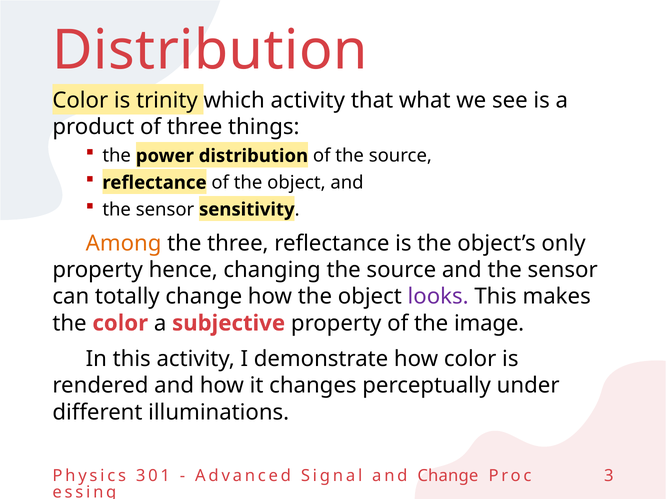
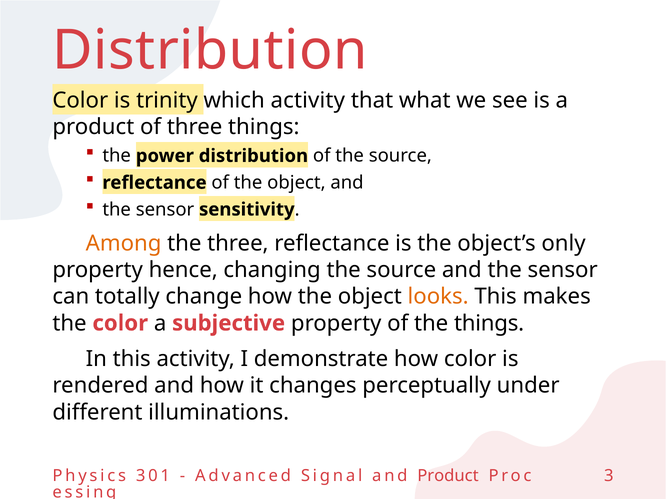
looks colour: purple -> orange (438, 297)
the image: image -> things (489, 324)
and Change: Change -> Product (448, 476)
